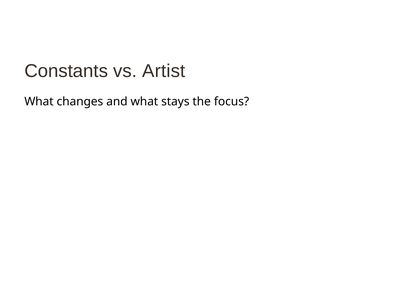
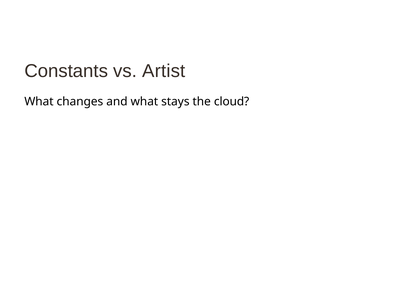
focus: focus -> cloud (232, 102)
